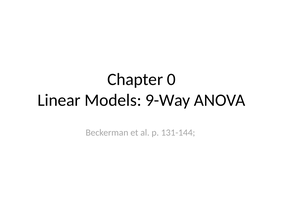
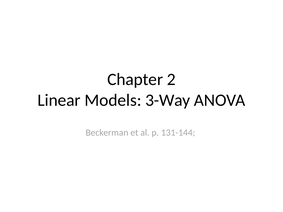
0: 0 -> 2 (171, 80)
9-Way: 9-Way -> 3-Way (168, 100)
